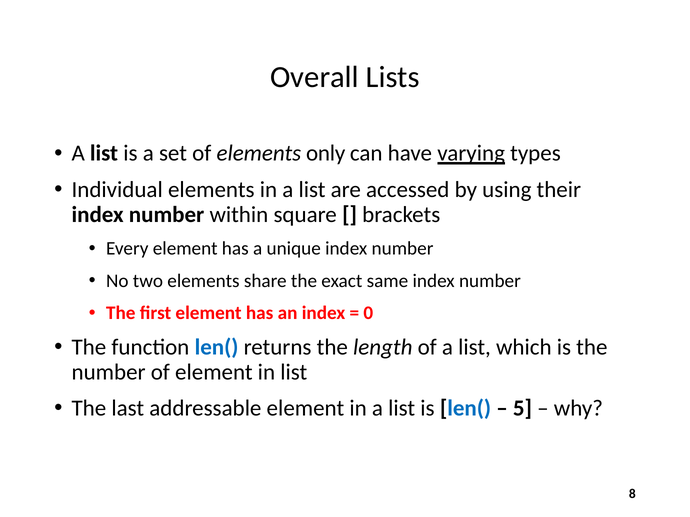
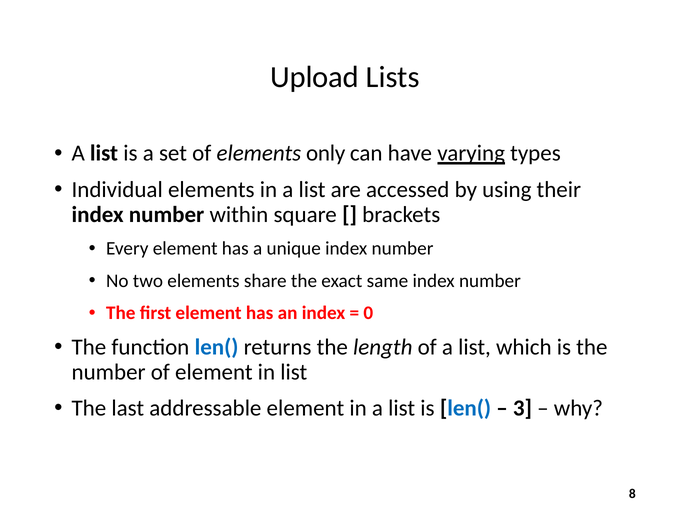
Overall: Overall -> Upload (315, 77)
5: 5 -> 3 (522, 409)
